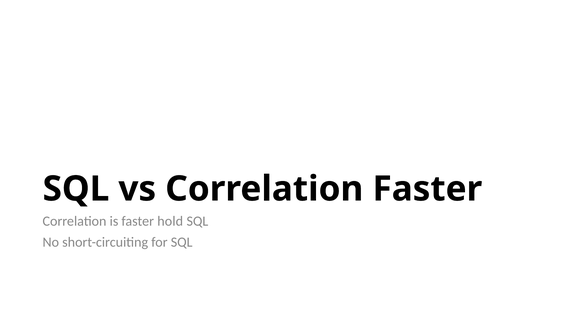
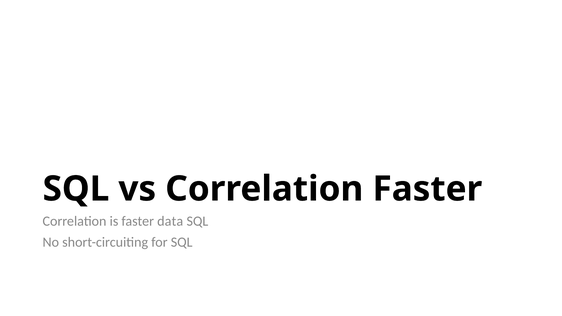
hold: hold -> data (170, 221)
